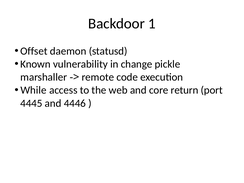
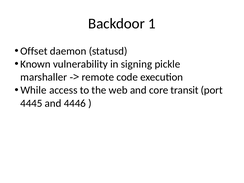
change: change -> signing (137, 64)
return: return -> transit (185, 90)
